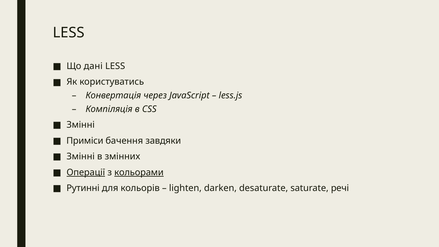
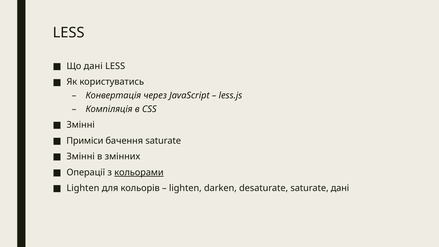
бачення завдяки: завдяки -> saturate (163, 141)
Операції underline: present -> none (86, 172)
Рутинні: Рутинні -> Lighten (83, 188)
saturate речі: речі -> дані (340, 188)
